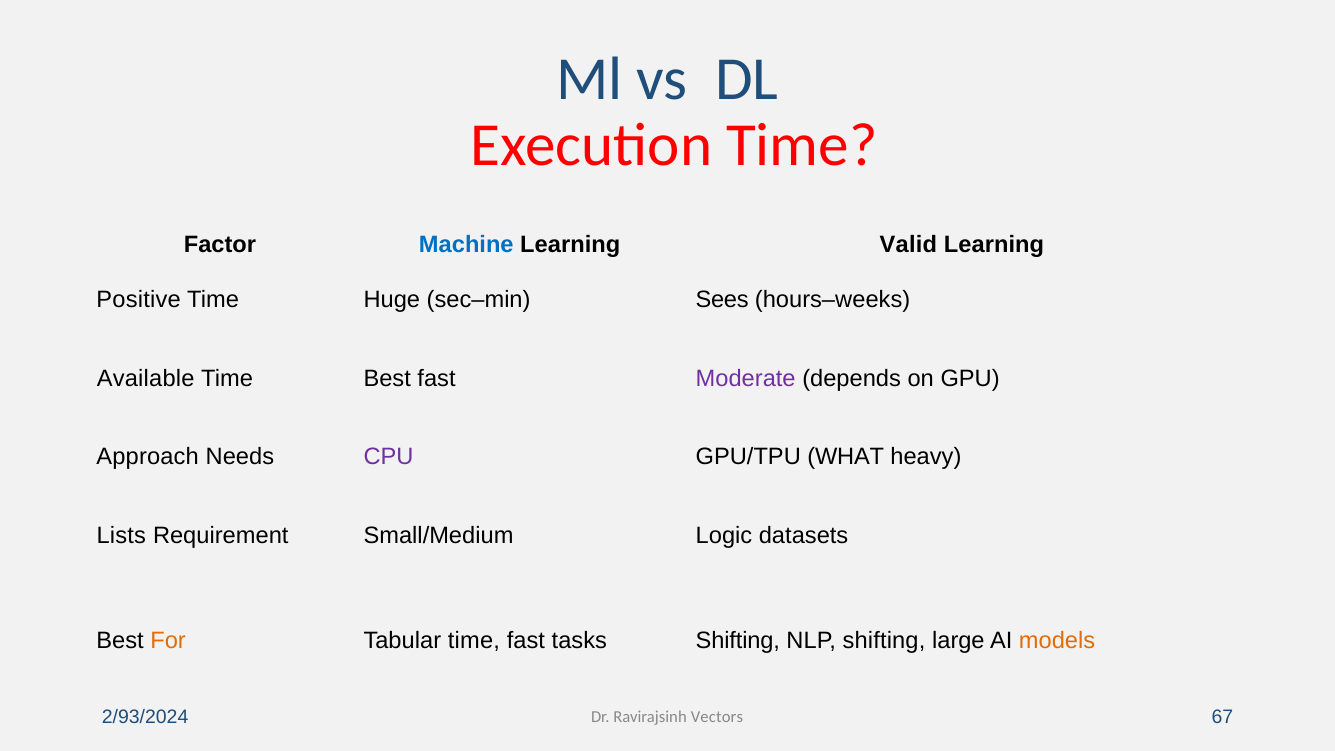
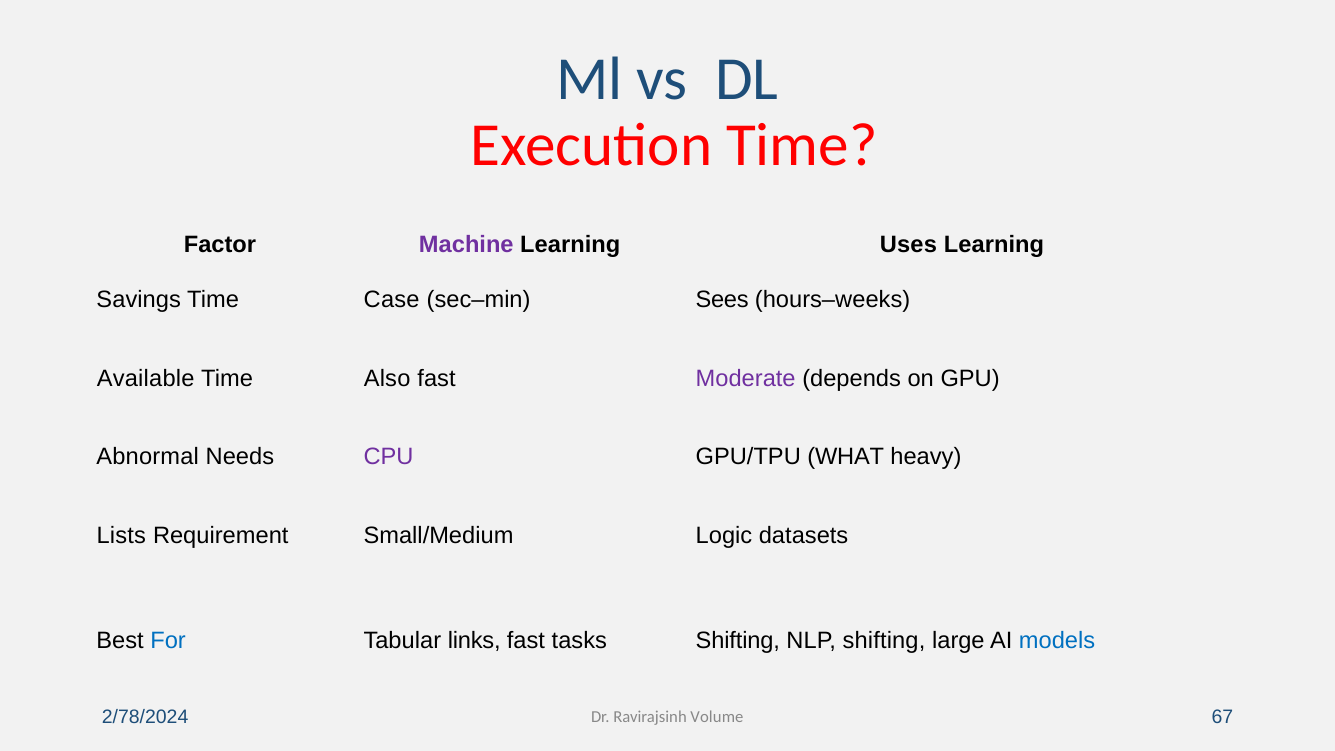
Machine colour: blue -> purple (466, 245)
Valid: Valid -> Uses (908, 245)
Positive: Positive -> Savings (139, 300)
Huge: Huge -> Case (392, 300)
Time Best: Best -> Also (387, 378)
Approach: Approach -> Abnormal (148, 457)
For colour: orange -> blue (168, 641)
Tabular time: time -> links (474, 641)
models colour: orange -> blue (1057, 641)
2/93/2024: 2/93/2024 -> 2/78/2024 (145, 717)
Vectors: Vectors -> Volume (717, 717)
